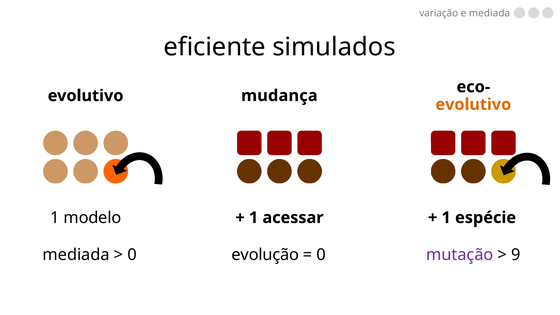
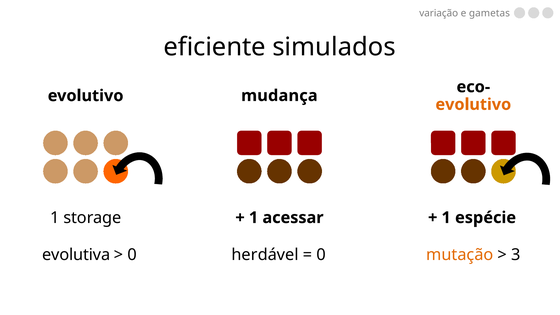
e mediada: mediada -> gametas (489, 13)
modelo: modelo -> storage (92, 218)
mediada: mediada -> evolutiva (76, 255)
evolução: evolução -> herdável (265, 255)
mutação colour: purple -> orange (460, 255)
9: 9 -> 3 (516, 255)
